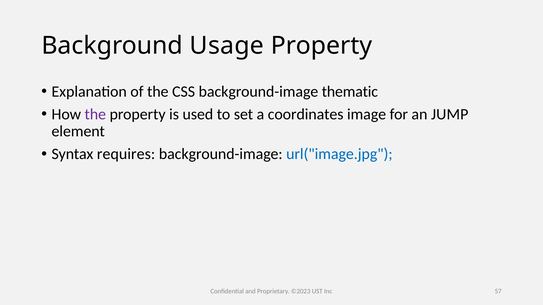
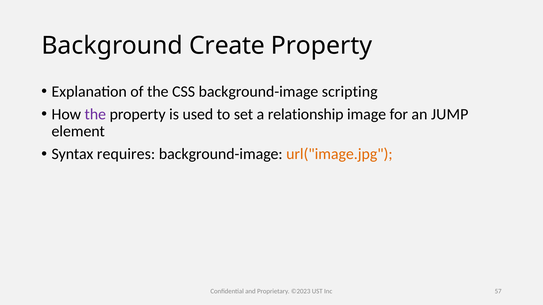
Usage: Usage -> Create (227, 46)
thematic: thematic -> scripting (350, 92)
coordinates: coordinates -> relationship (306, 115)
url("image.jpg colour: blue -> orange (339, 154)
